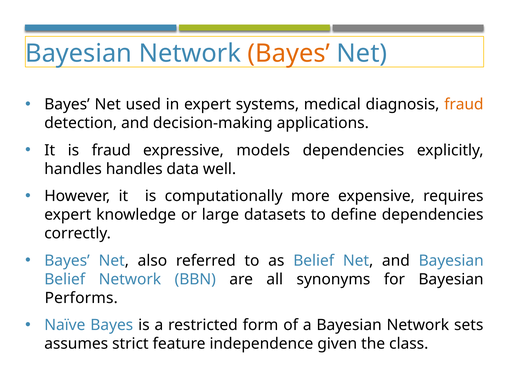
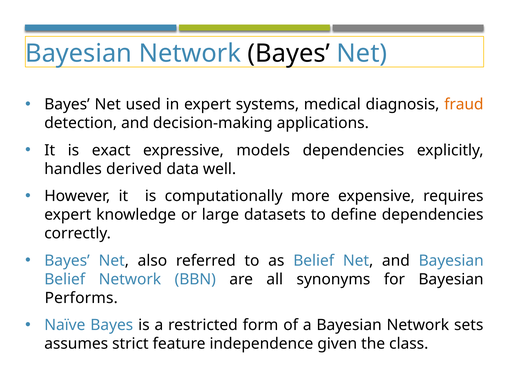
Bayes colour: orange -> black (289, 53)
is fraud: fraud -> exact (111, 150)
handles handles: handles -> derived (134, 169)
